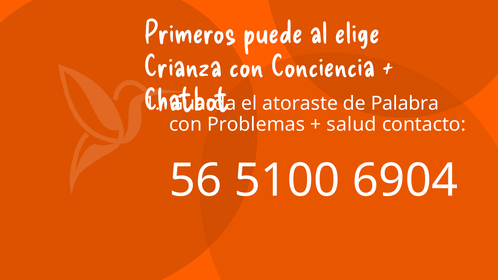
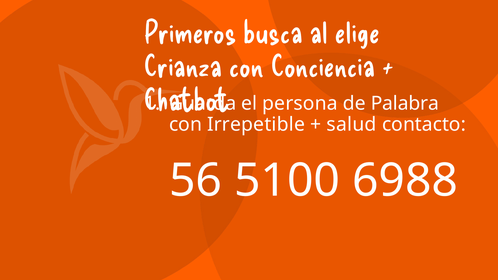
puede: puede -> busca (273, 33)
atoraste: atoraste -> persona (300, 103)
Problemas: Problemas -> Irrepetible (256, 124)
6904: 6904 -> 6988 (405, 181)
